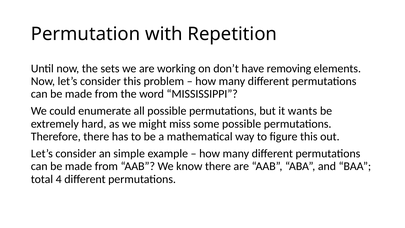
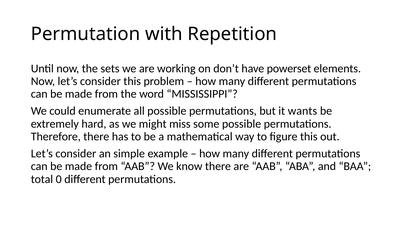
removing: removing -> powerset (289, 68)
4: 4 -> 0 (59, 179)
